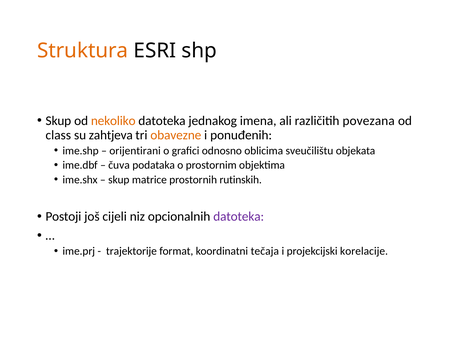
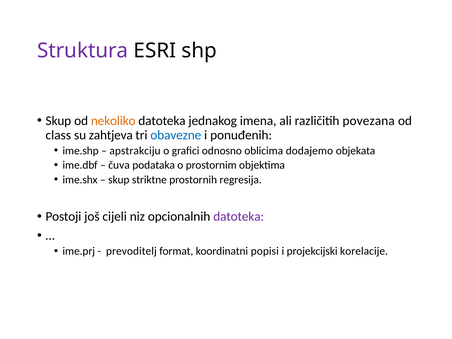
Struktura colour: orange -> purple (83, 51)
obavezne colour: orange -> blue (176, 135)
orijentirani: orijentirani -> apstrakciju (135, 151)
sveučilištu: sveučilištu -> dodajemo (309, 151)
matrice: matrice -> striktne (149, 180)
rutinskih: rutinskih -> regresija (241, 180)
trajektorije: trajektorije -> prevoditelj (131, 251)
tečaja: tečaja -> popisi (265, 251)
